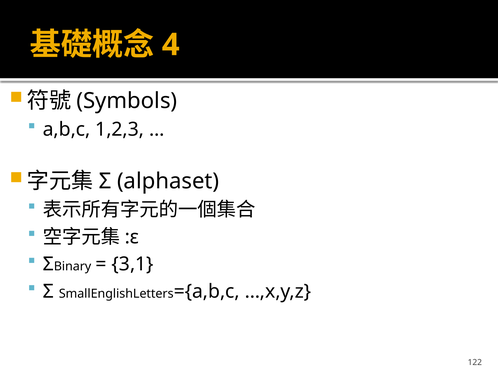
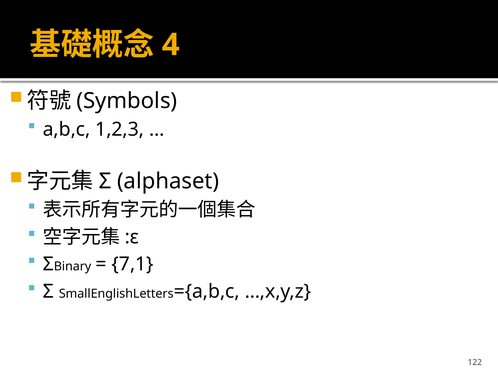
3,1: 3,1 -> 7,1 (133, 264)
